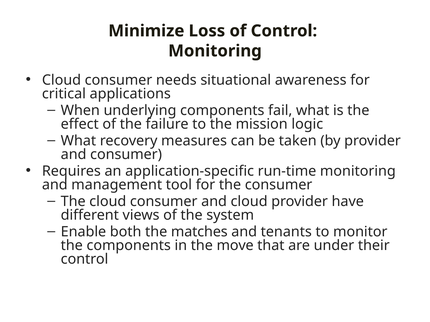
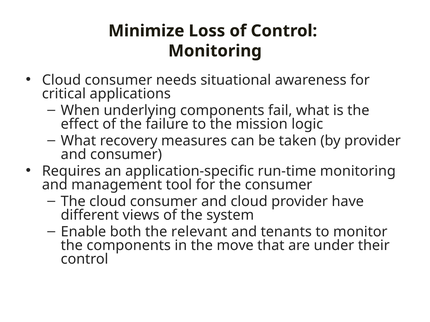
matches: matches -> relevant (199, 232)
